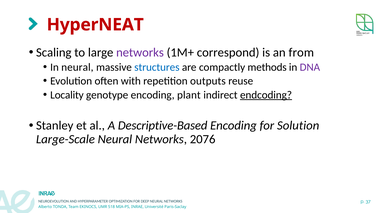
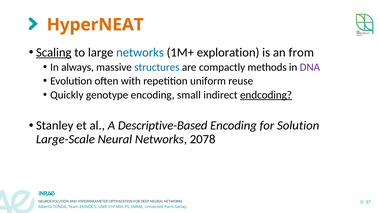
HyperNEAT colour: red -> orange (95, 25)
Scaling underline: none -> present (54, 52)
networks colour: purple -> blue (140, 52)
correspond: correspond -> exploration (228, 52)
In neural: neural -> always (78, 67)
outputs: outputs -> uniform (208, 81)
Locality: Locality -> Quickly (67, 95)
plant: plant -> small (189, 95)
2076: 2076 -> 2078 (203, 139)
